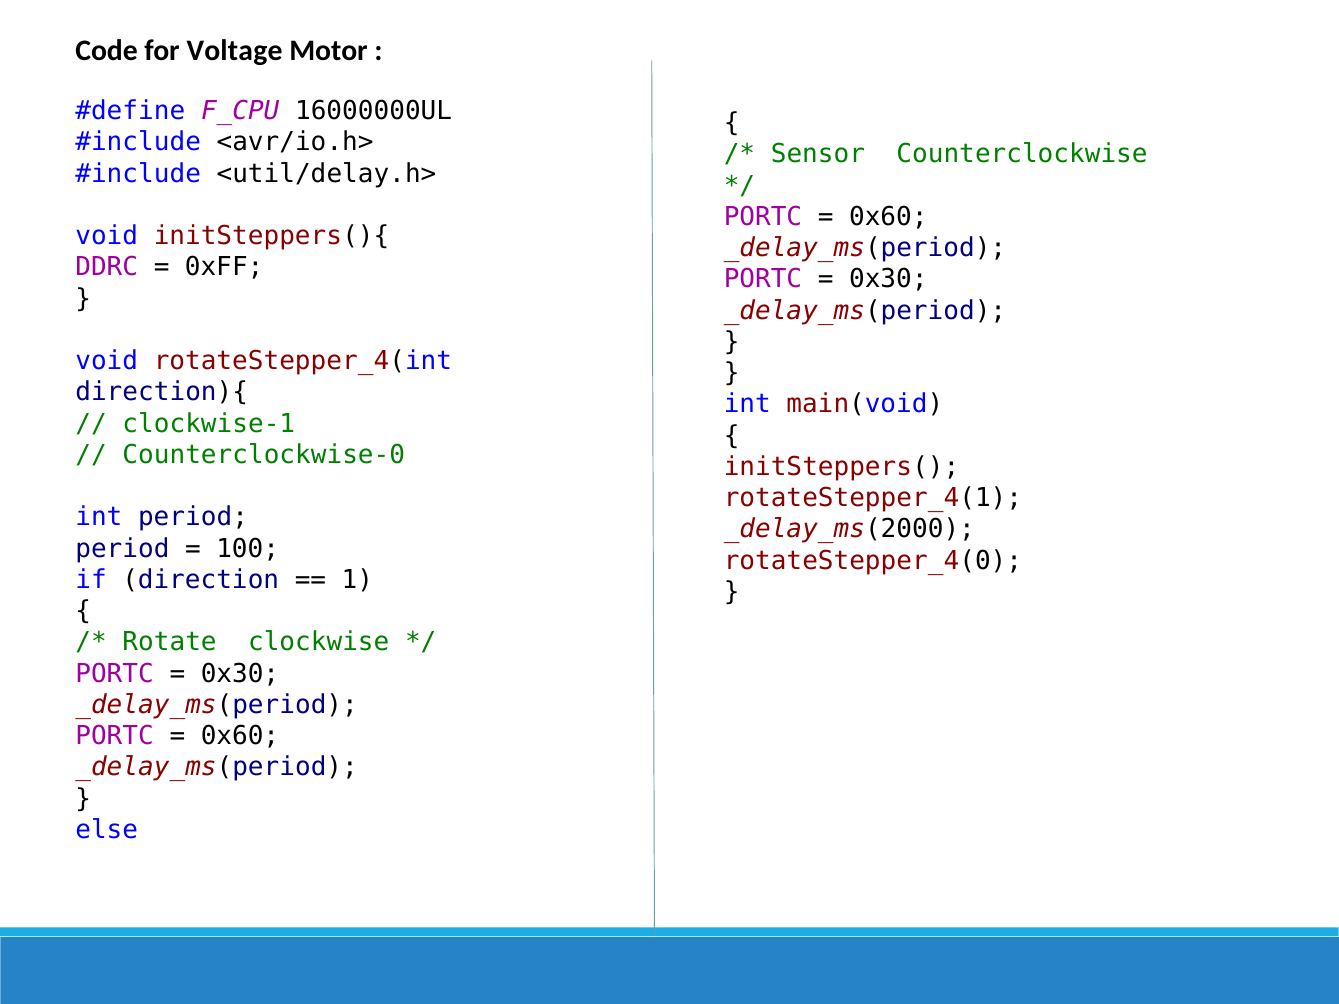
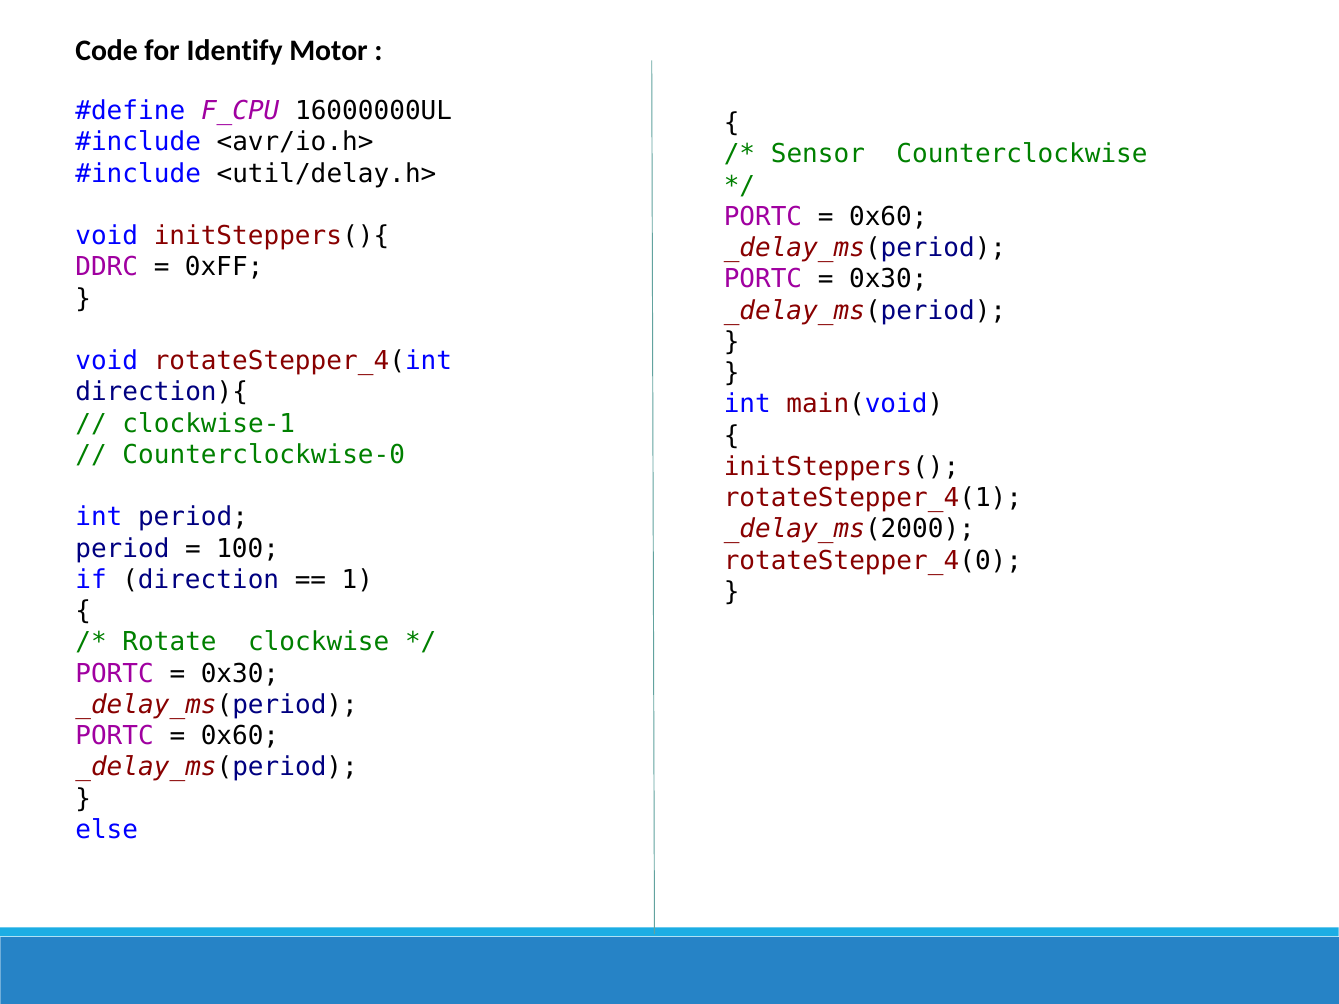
Voltage: Voltage -> Identify (235, 51)
